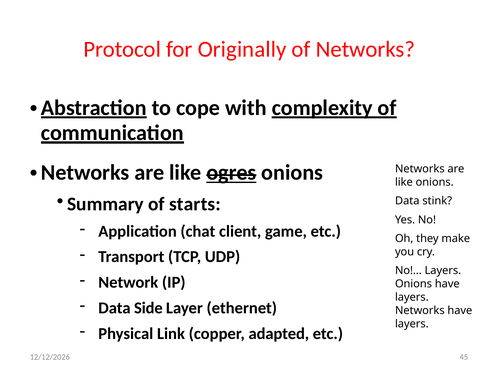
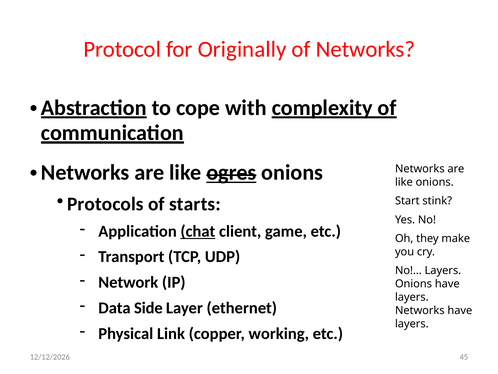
Summary: Summary -> Protocols (105, 204)
Data: Data -> Start (407, 201)
chat underline: none -> present (198, 231)
adapted: adapted -> working (279, 333)
